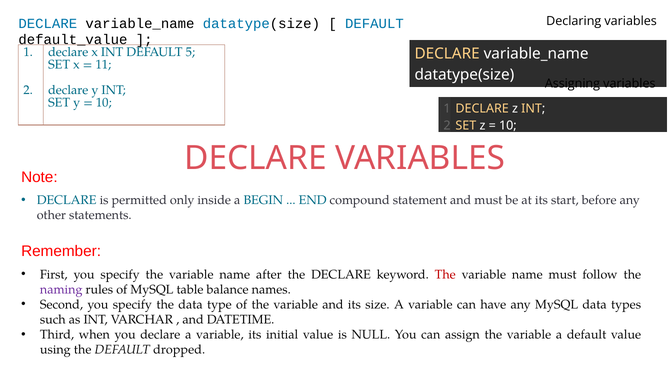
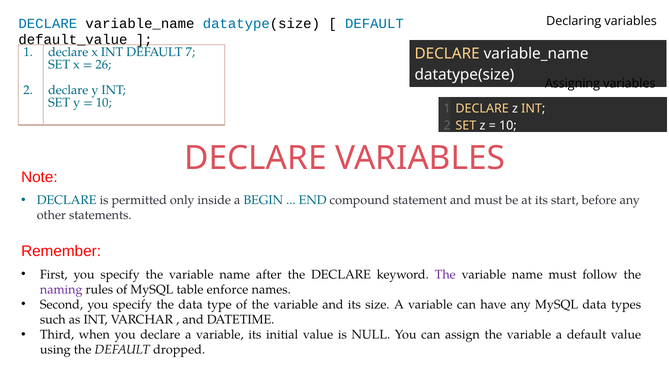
5: 5 -> 7 (190, 52)
11: 11 -> 26 (103, 65)
The colour: red -> purple (445, 275)
balance: balance -> enforce (228, 290)
